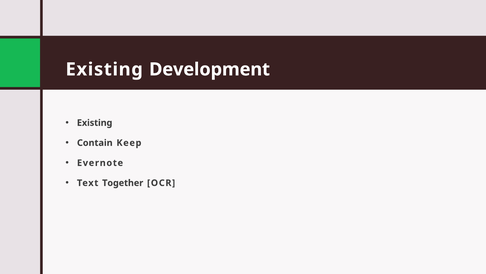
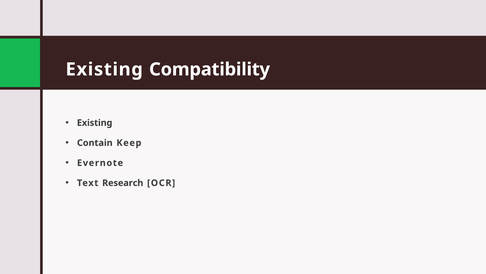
Development: Development -> Compatibility (210, 69)
Together: Together -> Research (123, 183)
